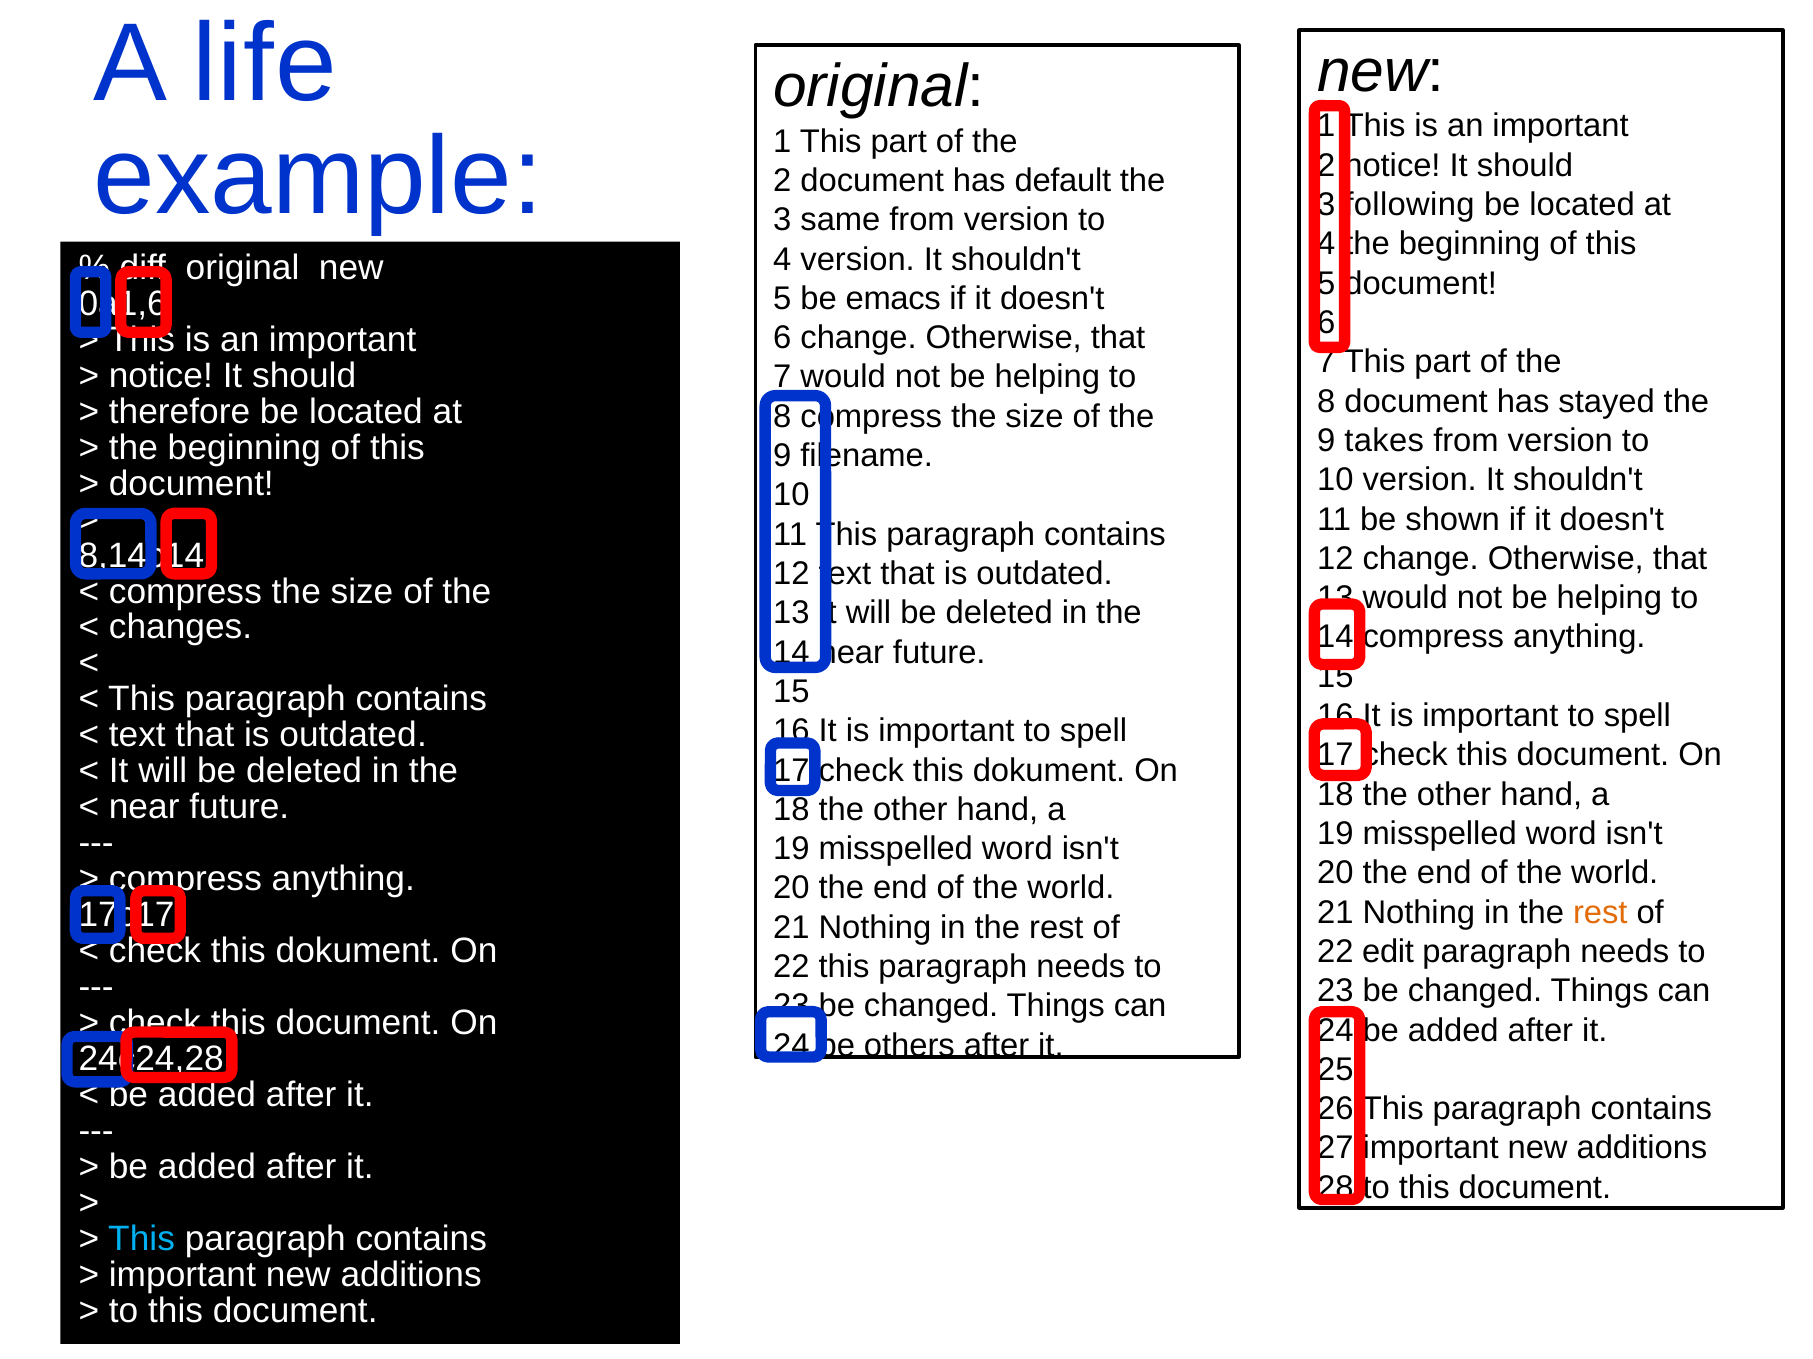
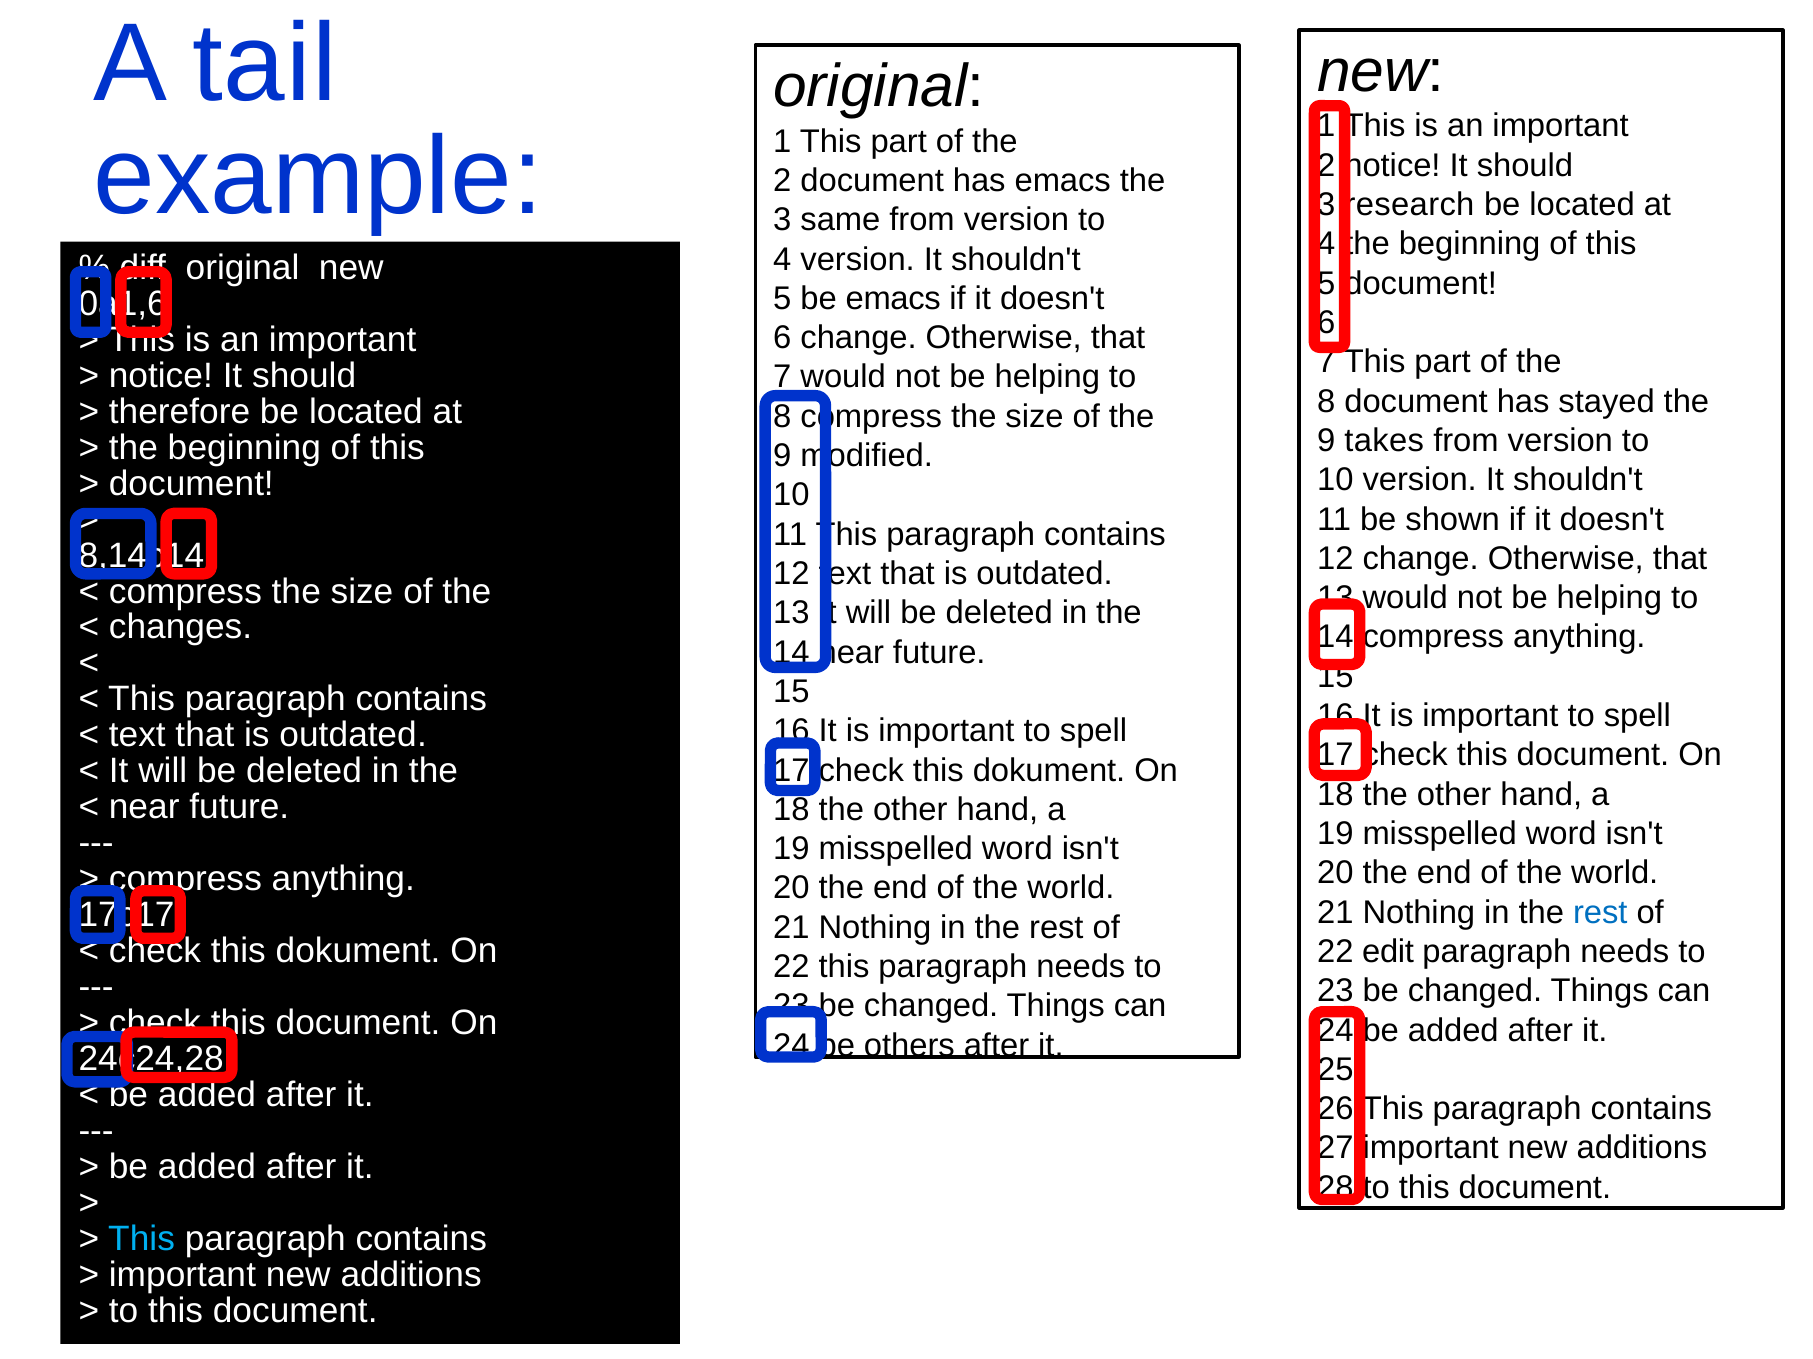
life: life -> tail (264, 64)
has default: default -> emacs (1063, 181)
following: following -> research (1410, 205)
filename: filename -> modified (867, 456)
rest colour: orange -> blue (1600, 913)
